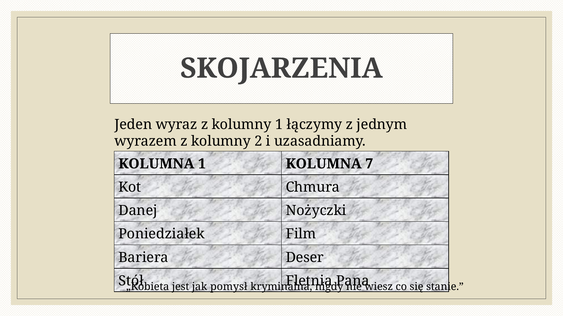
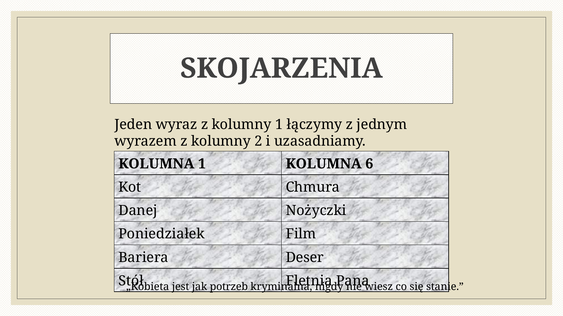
7: 7 -> 6 (369, 164)
pomysł: pomysł -> potrzeb (229, 287)
